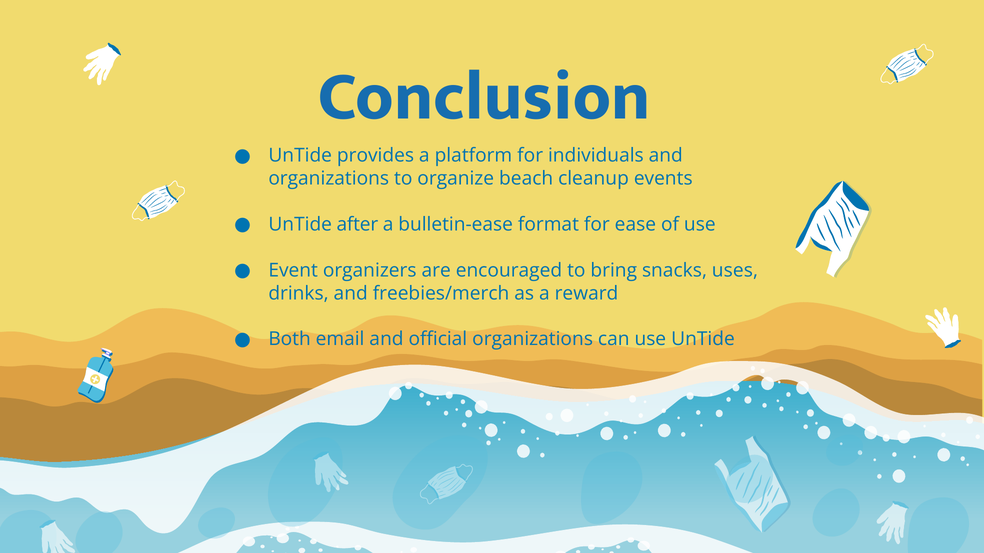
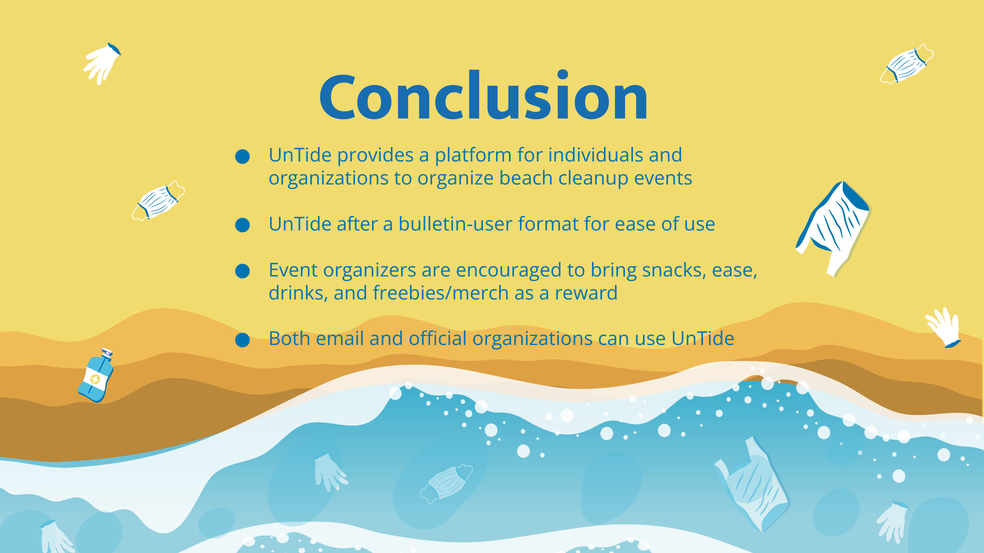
bulletin-ease: bulletin-ease -> bulletin-user (456, 225)
snacks uses: uses -> ease (735, 271)
